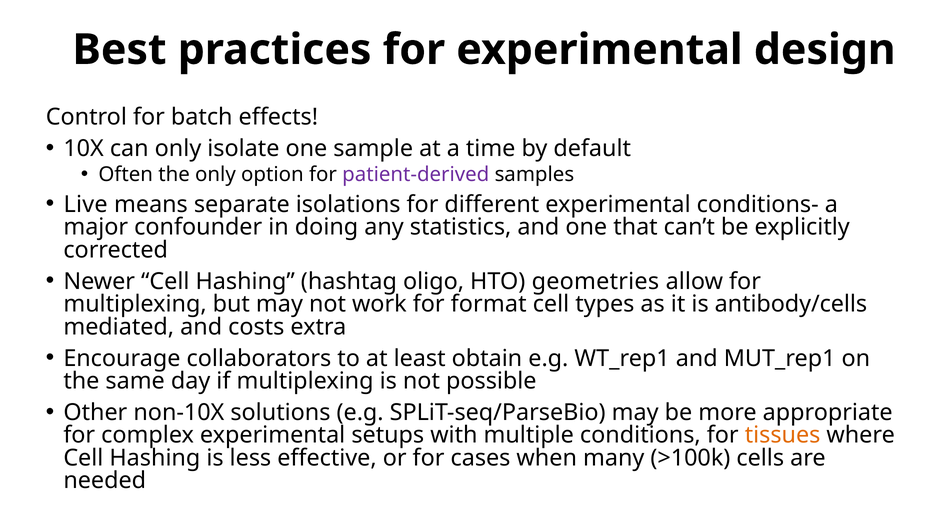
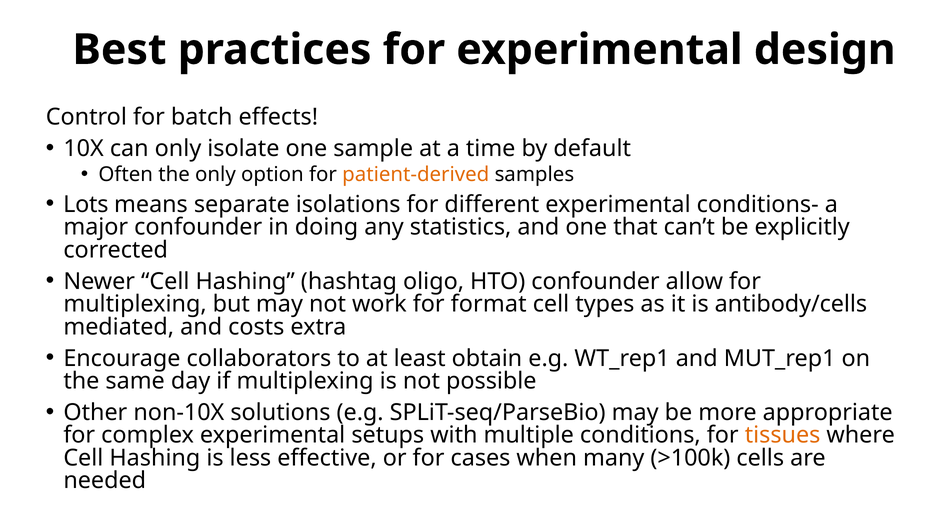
patient-derived colour: purple -> orange (416, 174)
Live: Live -> Lots (86, 204)
HTO geometries: geometries -> confounder (595, 281)
